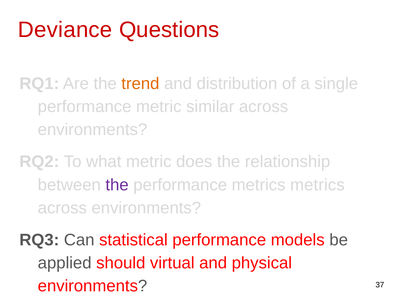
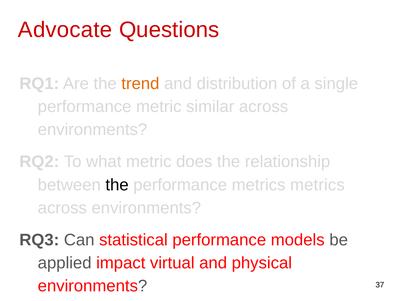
Deviance: Deviance -> Advocate (65, 30)
the colour: purple -> black (117, 185)
should: should -> impact (121, 263)
